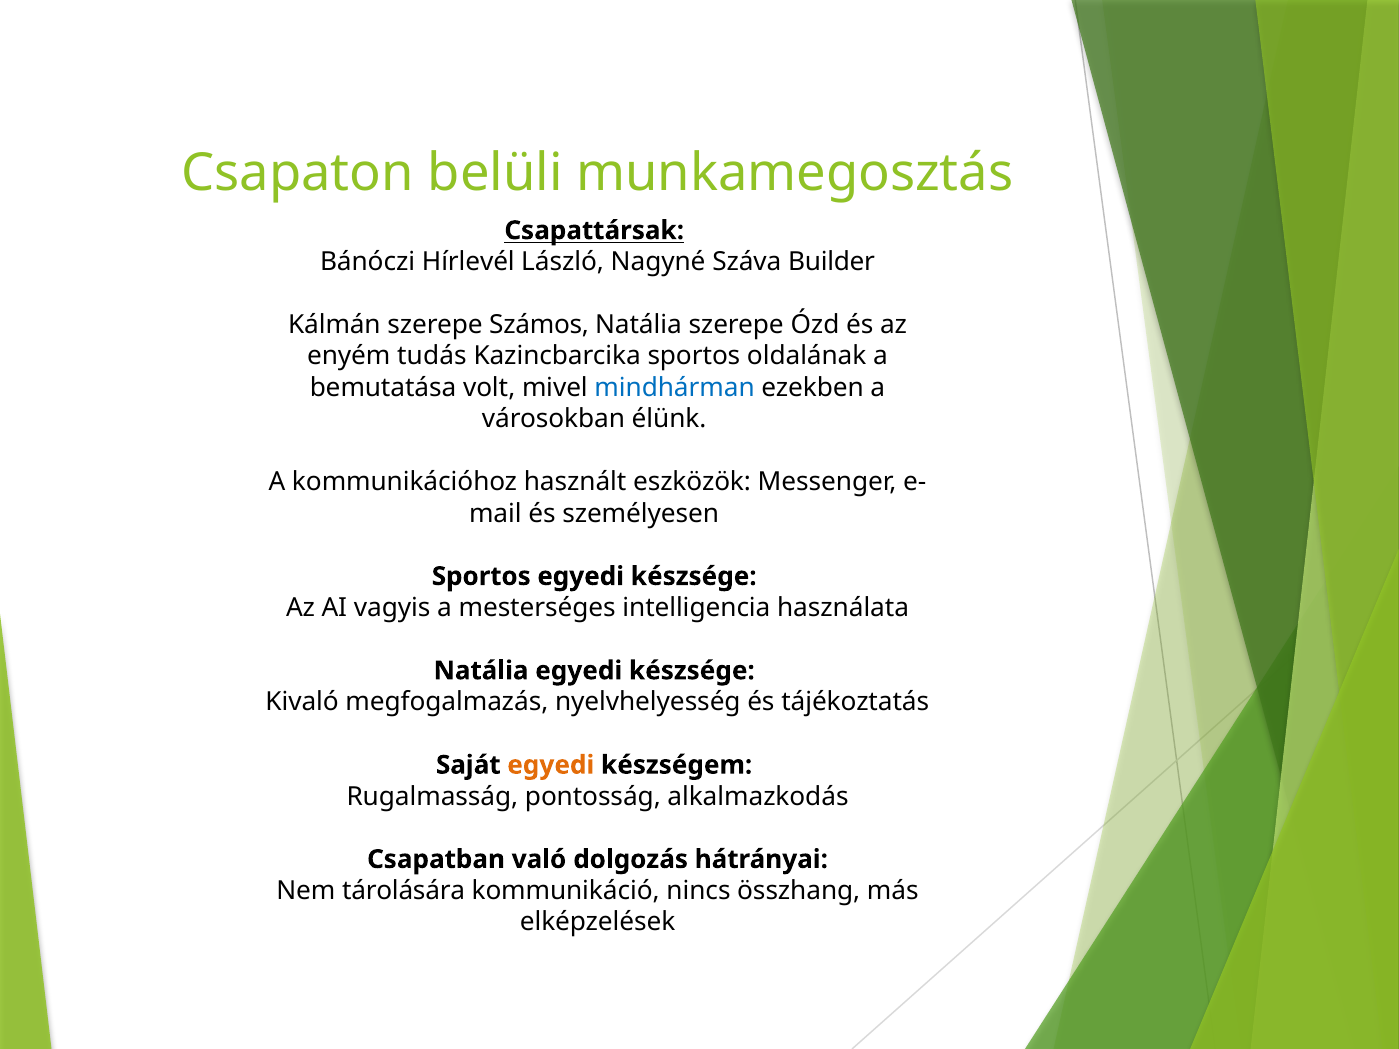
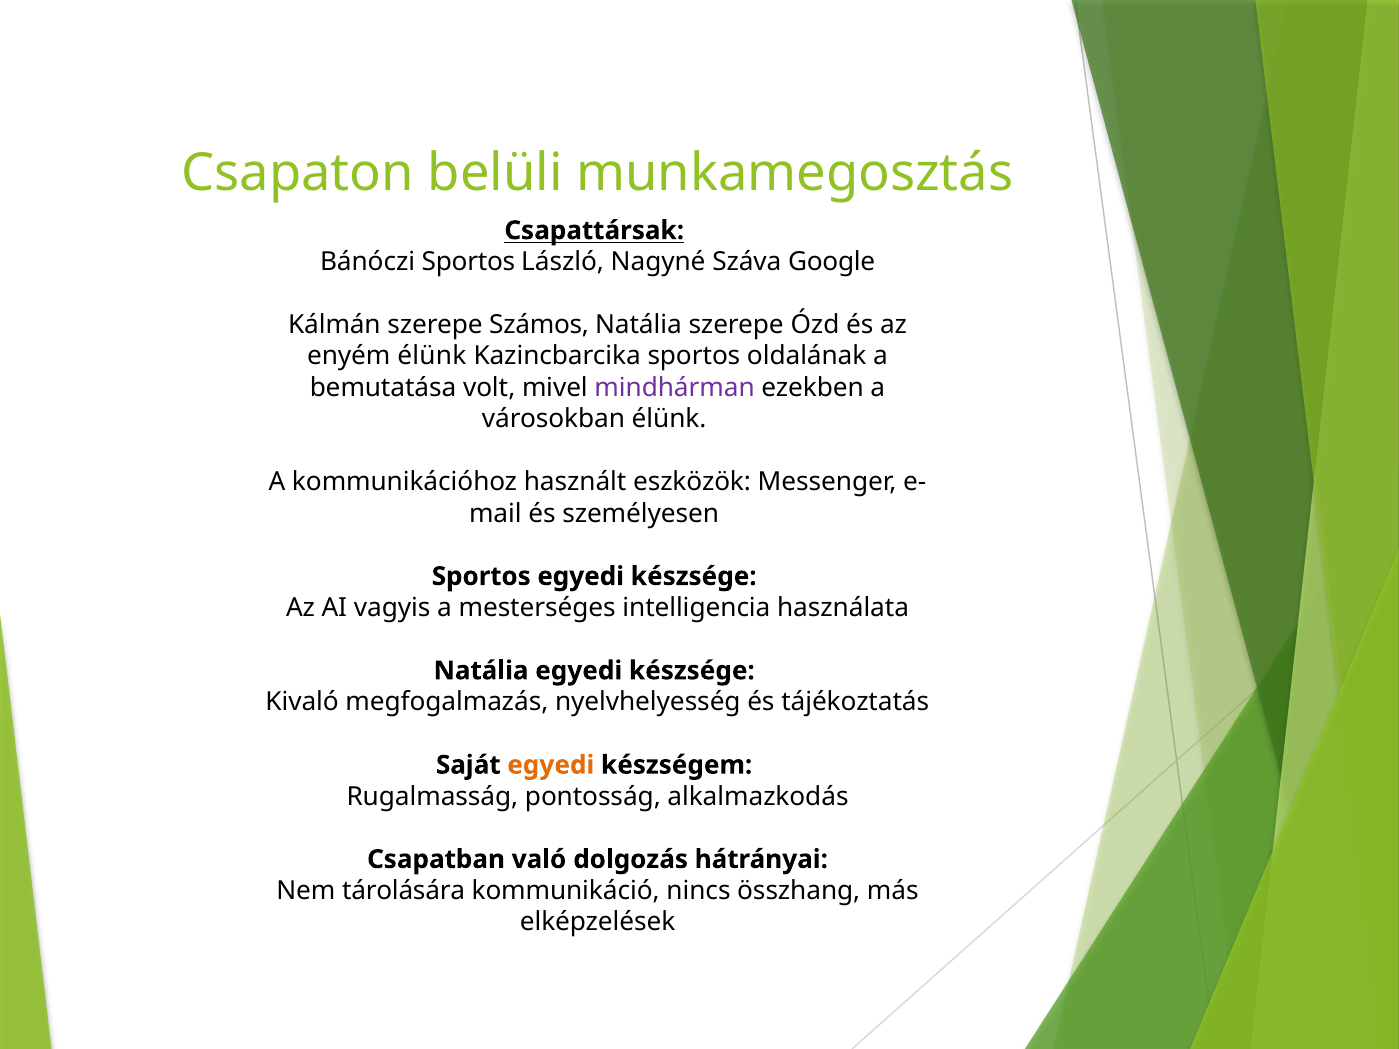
Bánóczi Hírlevél: Hírlevél -> Sportos (468, 262)
Builder: Builder -> Google (832, 262)
enyém tudás: tudás -> élünk (432, 356)
mindhárman colour: blue -> purple (675, 388)
